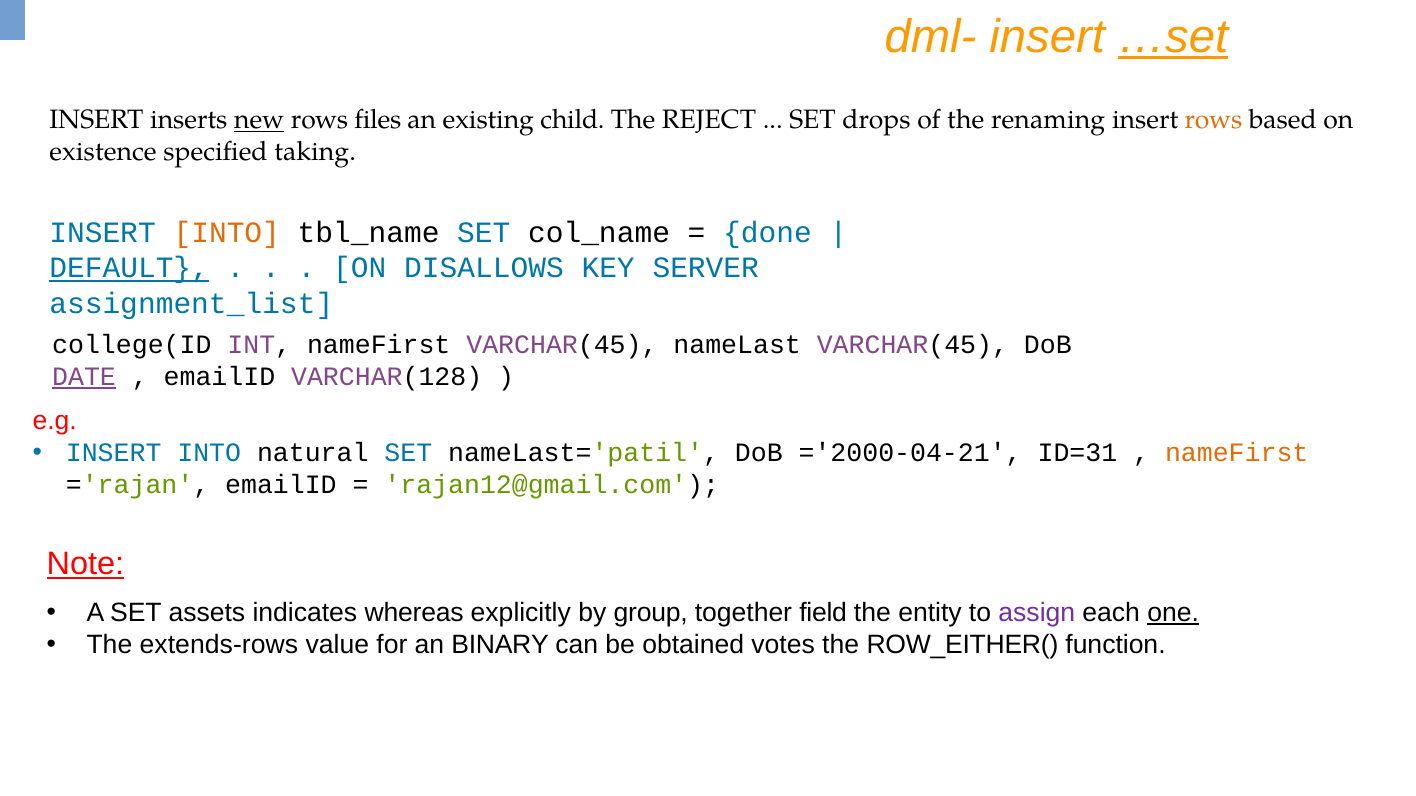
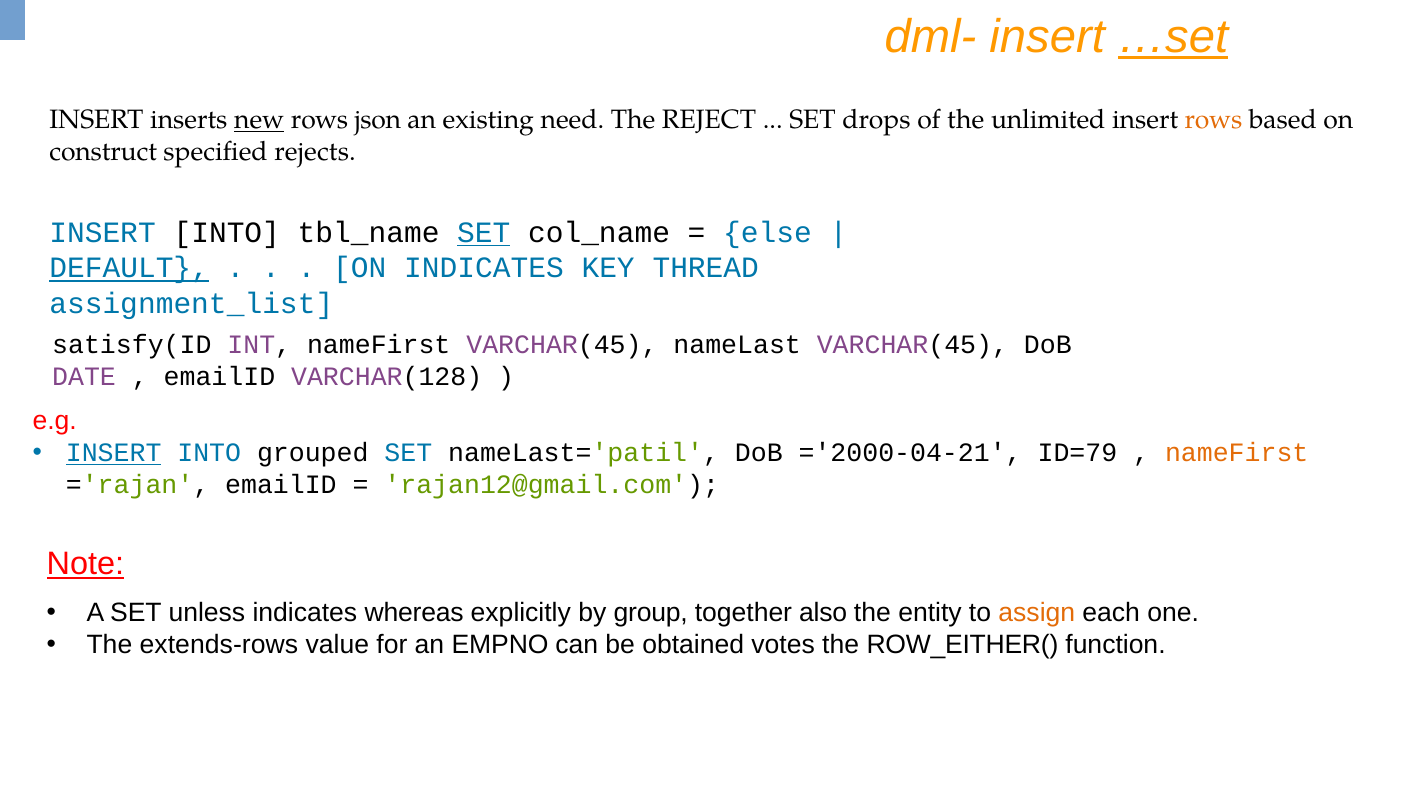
files: files -> json (378, 120)
child: child -> need (572, 120)
renaming: renaming -> unlimited (1048, 120)
existence: existence -> construct (103, 152)
taking: taking -> rejects (315, 152)
INTO colour: orange -> black (227, 233)
SET underline: none -> present (484, 233)
done: done -> else (767, 233)
ON DISALLOWS: DISALLOWS -> INDICATES (484, 268)
SERVER: SERVER -> THREAD (706, 268)
college(ID: college(ID -> satisfy(ID (132, 345)
DATE underline: present -> none (84, 377)
INSERT underline: none -> present (114, 453)
natural: natural -> grouped (313, 453)
ID=31: ID=31 -> ID=79 (1077, 453)
assets: assets -> unless (207, 613)
field: field -> also (823, 613)
assign colour: purple -> orange (1037, 613)
one underline: present -> none (1173, 613)
BINARY: BINARY -> EMPNO (500, 645)
